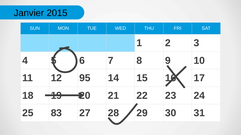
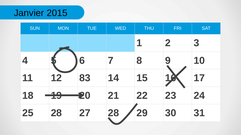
95: 95 -> 83 (85, 78)
25 83: 83 -> 28 (56, 113)
